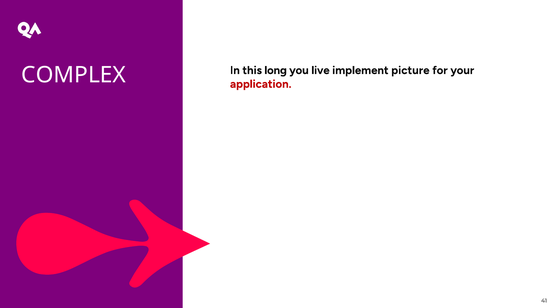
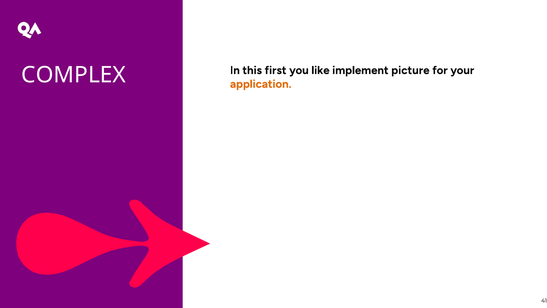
long: long -> first (276, 70)
live: live -> like (320, 70)
application colour: red -> orange (261, 84)
